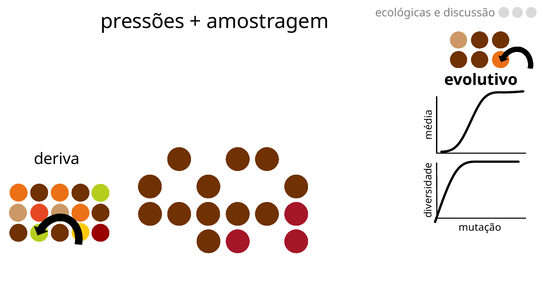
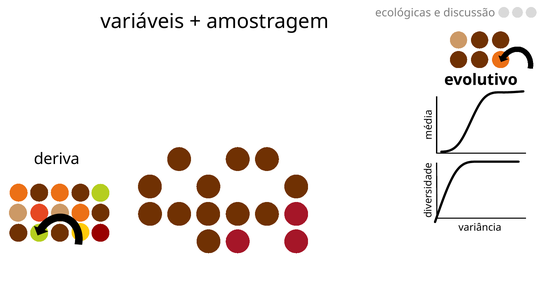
pressões: pressões -> variáveis (142, 21)
mutação: mutação -> variância (480, 228)
